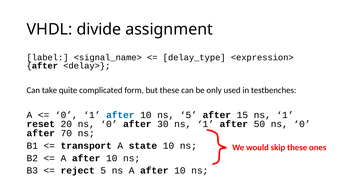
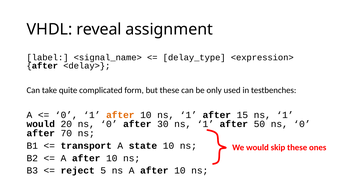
divide: divide -> reveal (99, 29)
after colour: blue -> orange (120, 115)
10 ns 5: 5 -> 1 (188, 115)
reset: reset -> would (41, 124)
